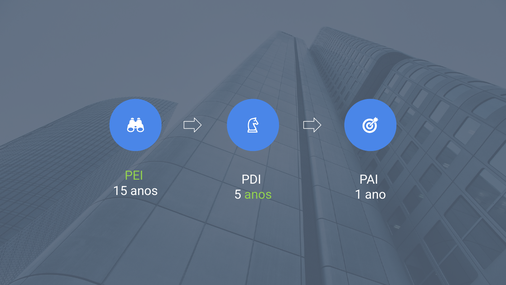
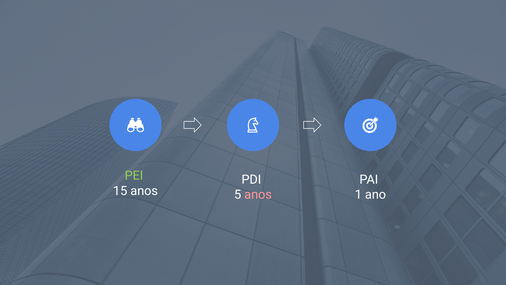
anos colour: light green -> pink (258, 195)
